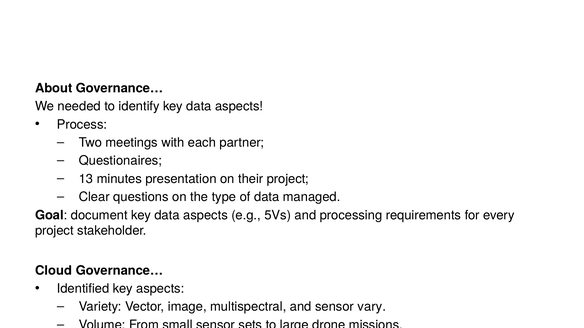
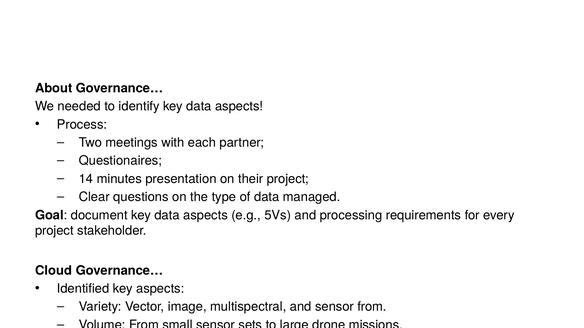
13: 13 -> 14 (86, 179)
sensor vary: vary -> from (372, 307)
